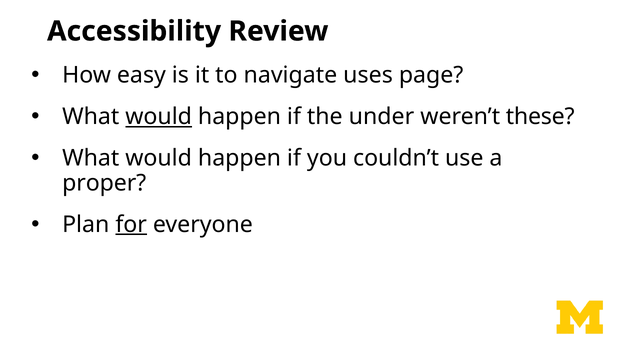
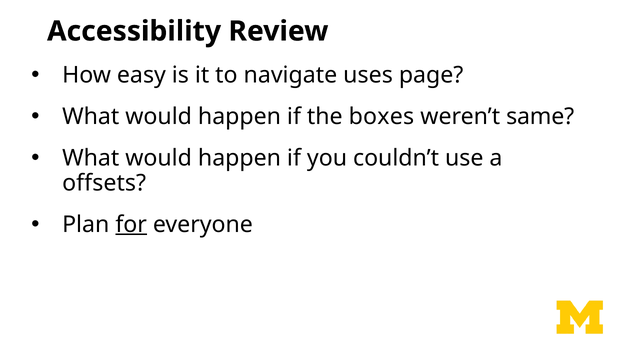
would underline: present -> none (159, 117)
under: under -> boxes (381, 117)
these: these -> same (540, 117)
proper: proper -> offsets (104, 183)
